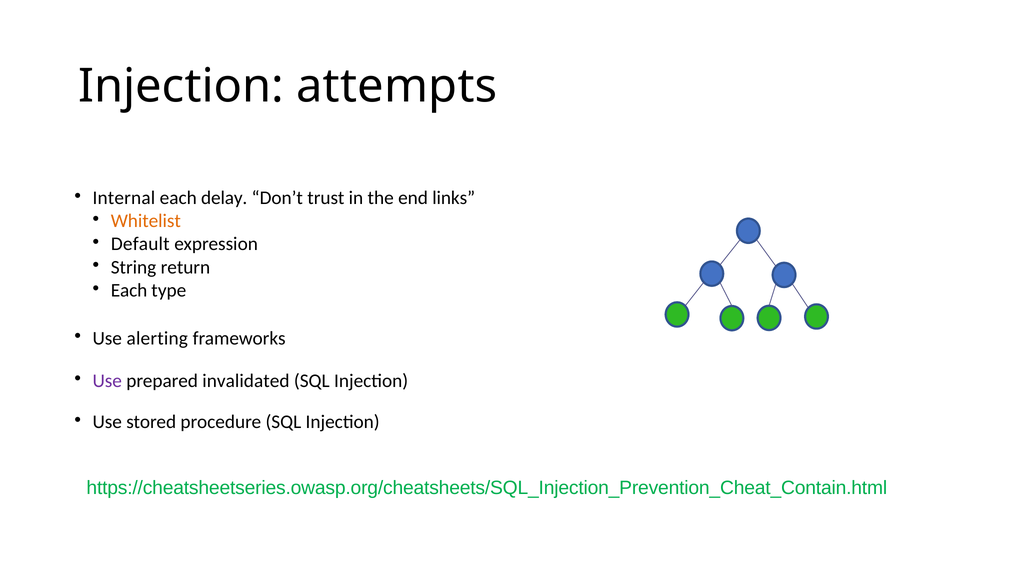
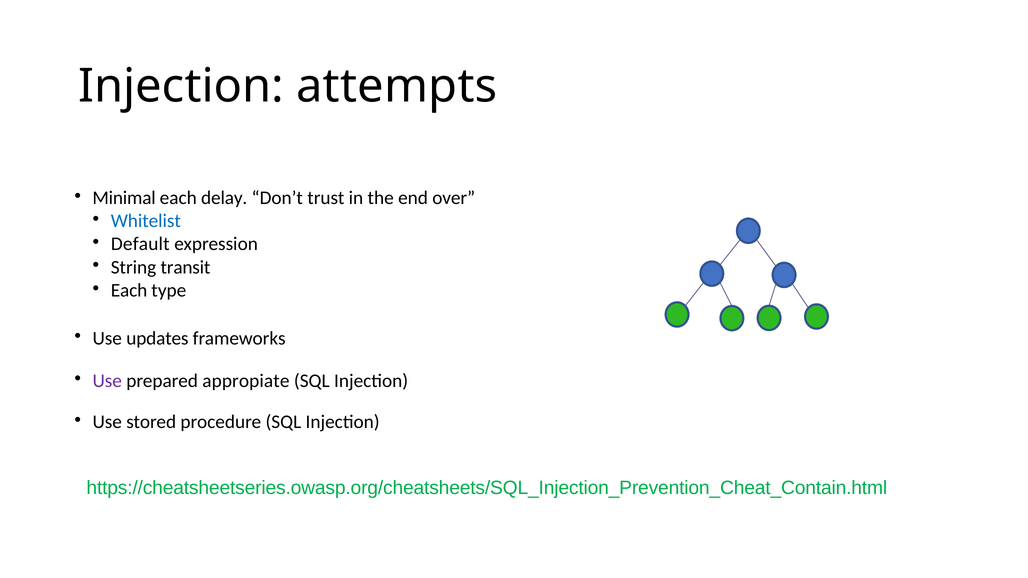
Internal: Internal -> Minimal (124, 198)
links: links -> over (454, 198)
Whitelist colour: orange -> blue (146, 221)
return: return -> transit (185, 267)
alerting: alerting -> updates (157, 338)
invalidated: invalidated -> appropiate (246, 381)
